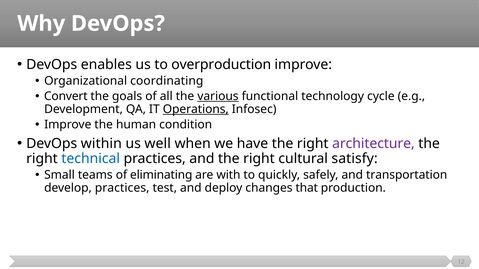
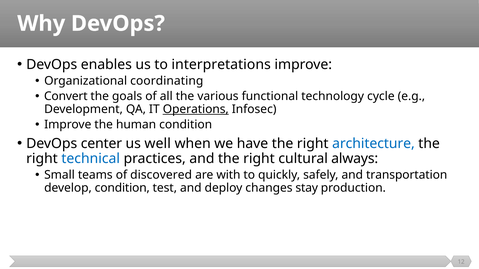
overproduction: overproduction -> interpretations (221, 65)
various underline: present -> none (218, 96)
within: within -> center (101, 144)
architecture colour: purple -> blue (373, 144)
satisfy: satisfy -> always (355, 159)
eliminating: eliminating -> discovered (161, 175)
develop practices: practices -> condition (122, 188)
that: that -> stay (307, 188)
